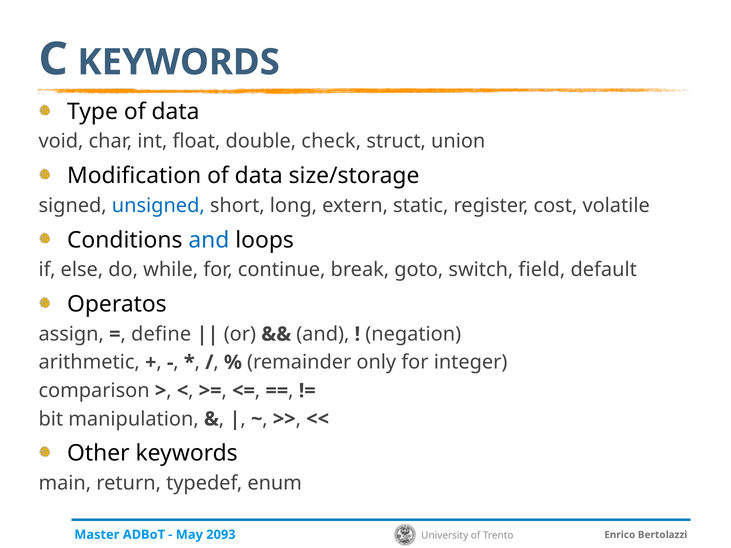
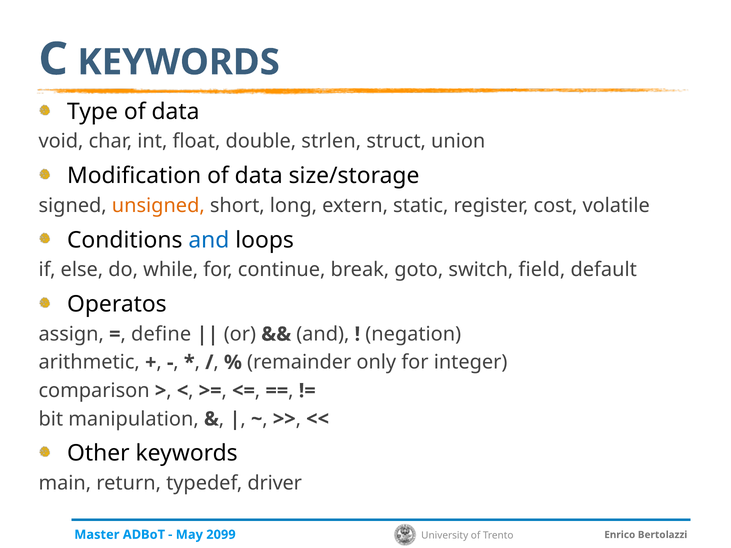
check: check -> strlen (331, 141)
unsigned colour: blue -> orange (158, 206)
enum: enum -> driver (275, 483)
2093: 2093 -> 2099 (221, 535)
